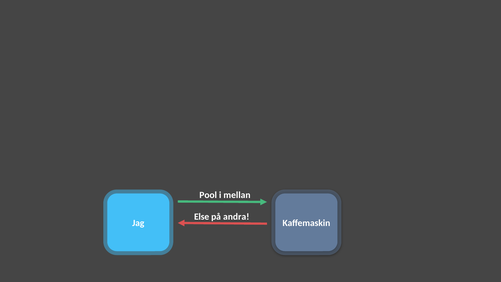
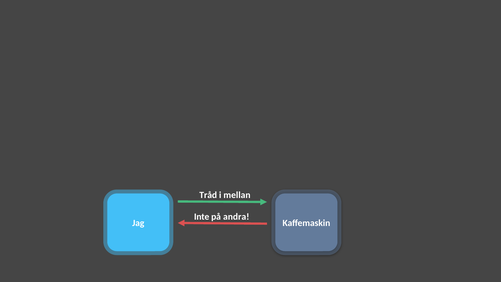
Pool: Pool -> Tråd (208, 195)
Else: Else -> Inte (202, 217)
